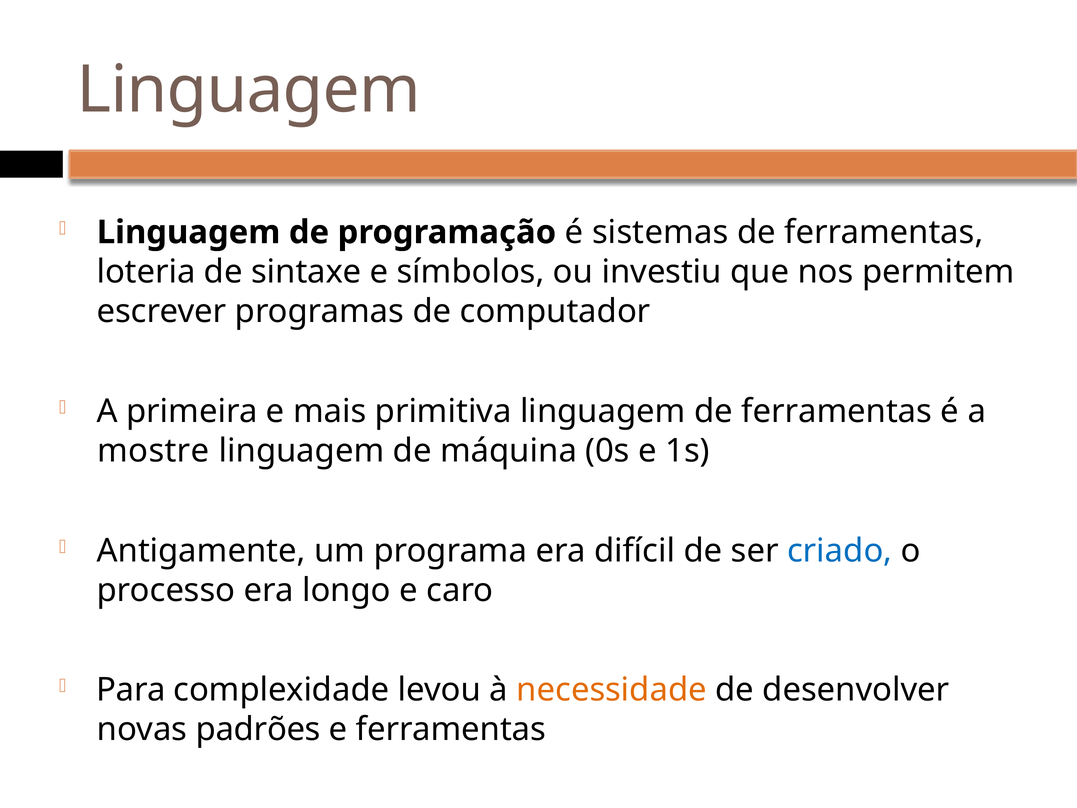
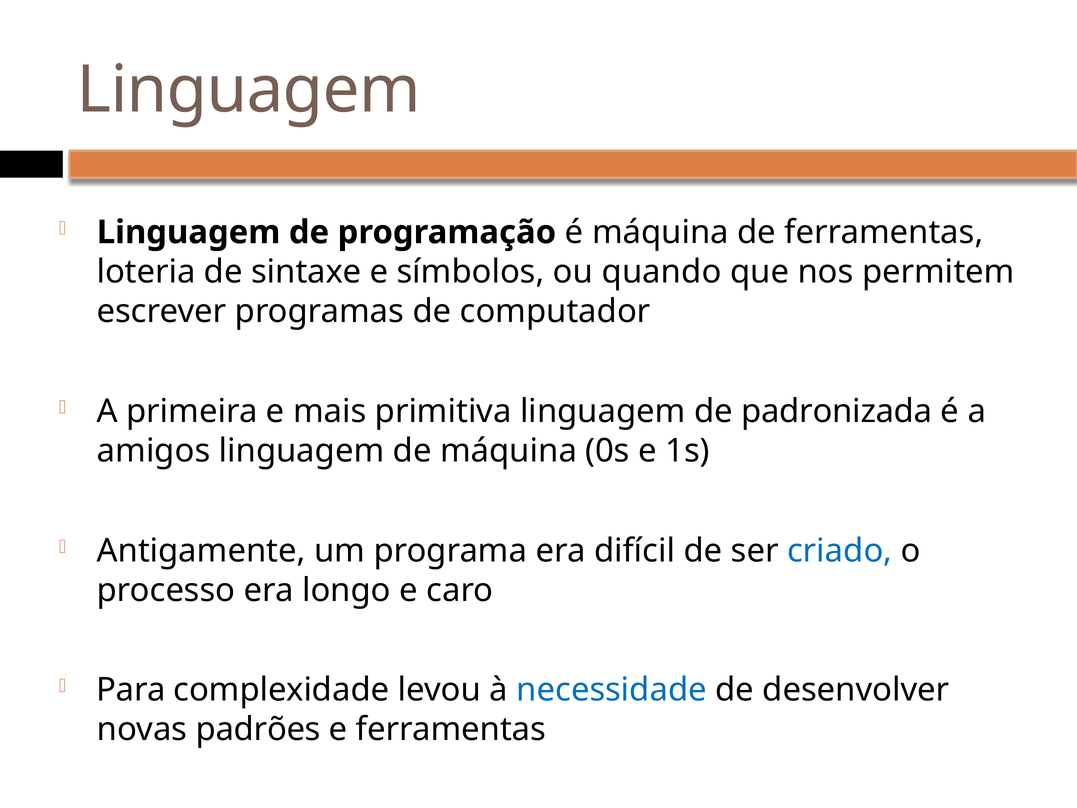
é sistemas: sistemas -> máquina (660, 232)
investiu: investiu -> quando (662, 272)
linguagem de ferramentas: ferramentas -> padronizada (837, 411)
mostre: mostre -> amigos (154, 451)
necessidade colour: orange -> blue (612, 690)
